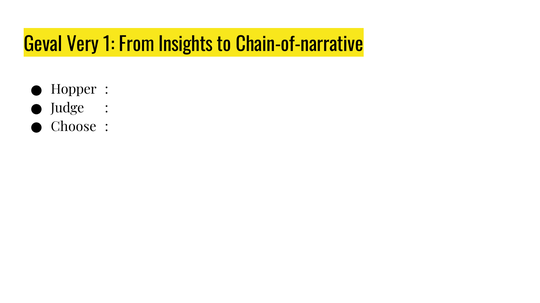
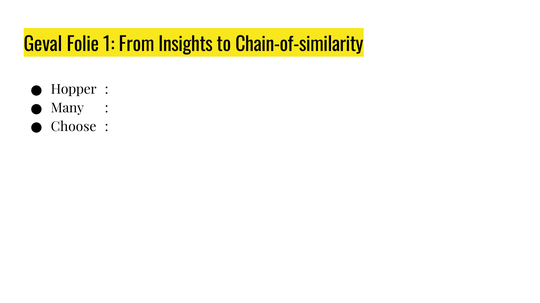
Very: Very -> Folie (83, 45)
Chain-of-narrative: Chain-of-narrative -> Chain-of-similarity (300, 45)
Judge: Judge -> Many (67, 108)
